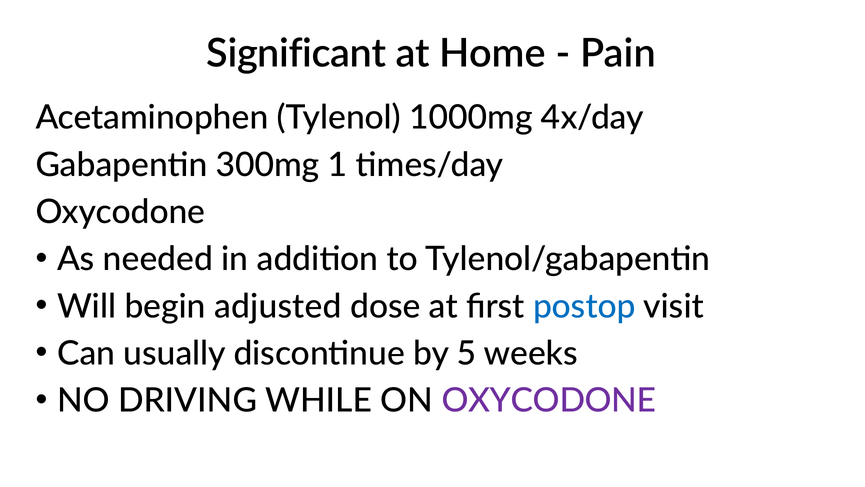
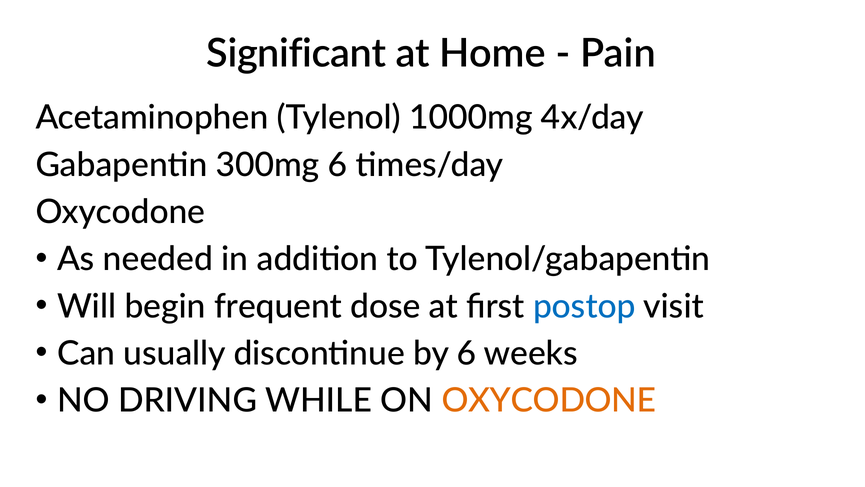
300mg 1: 1 -> 6 (338, 165)
adjusted: adjusted -> frequent (278, 306)
by 5: 5 -> 6 (466, 353)
OXYCODONE colour: purple -> orange (549, 401)
